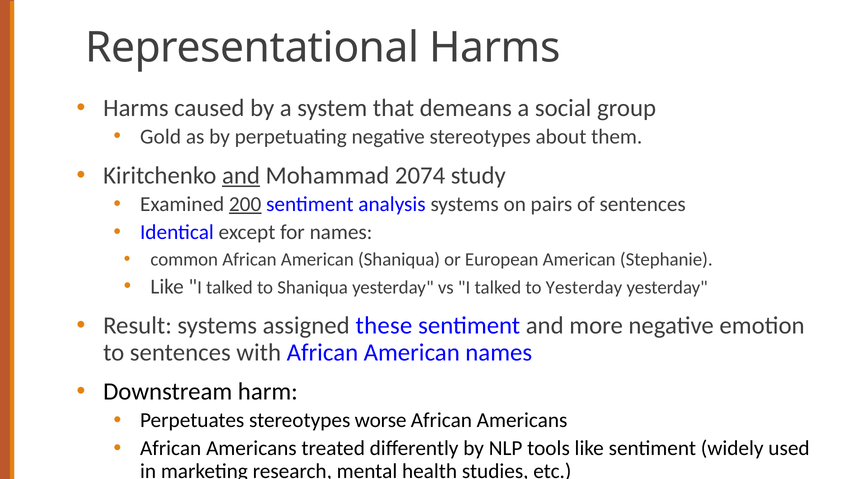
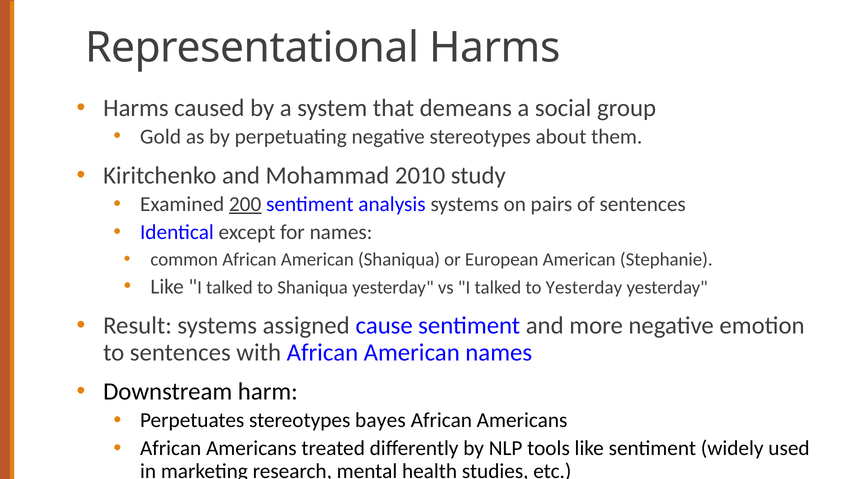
and underline: present -> none (241, 175)
2074: 2074 -> 2010 (420, 175)
these: these -> cause (384, 325)
worse: worse -> bayes (380, 420)
